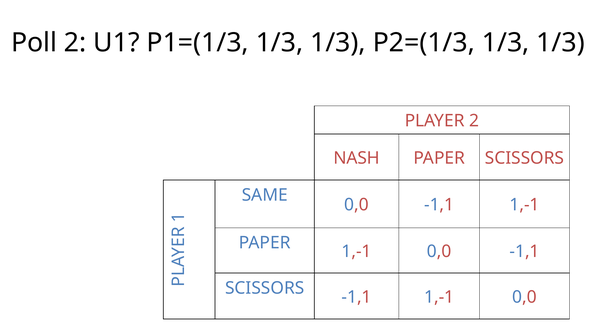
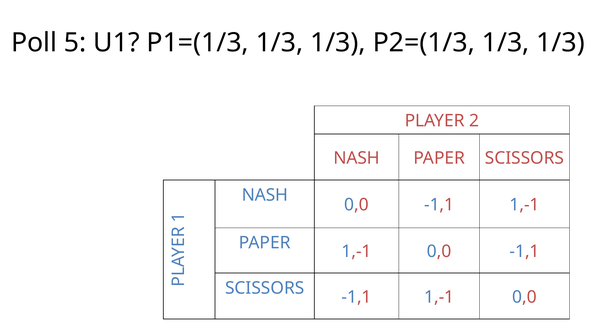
Poll 2: 2 -> 5 (75, 43)
SAME: SAME -> NASH (265, 195)
